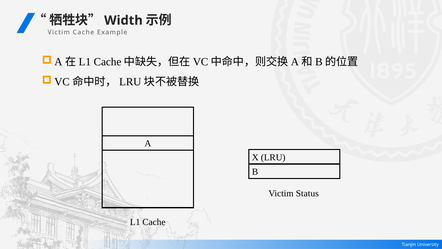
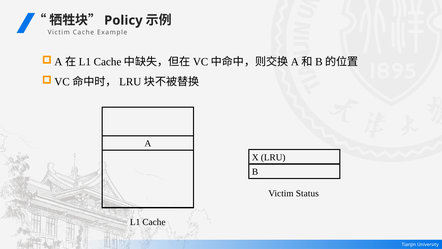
Width: Width -> Policy (123, 20)
